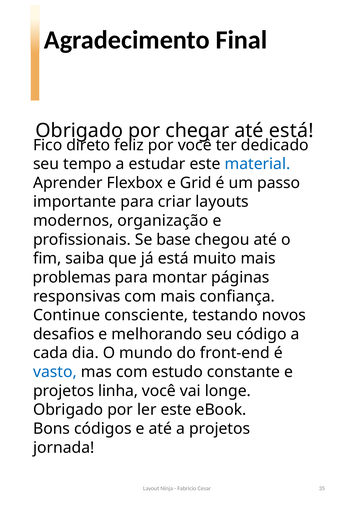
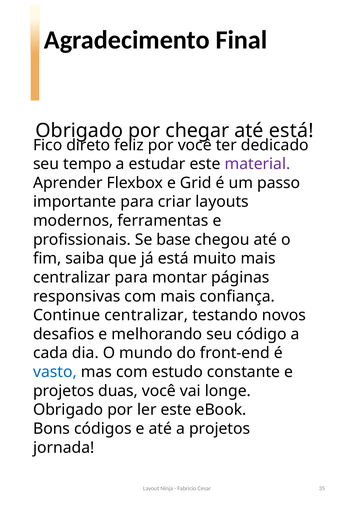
material colour: blue -> purple (257, 164)
organização: organização -> ferramentas (163, 220)
problemas: problemas -> centralizar (72, 277)
Continue consciente: consciente -> centralizar (146, 315)
linha: linha -> duas (118, 390)
